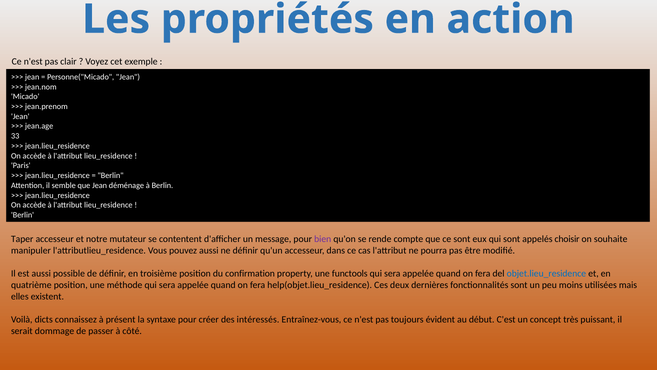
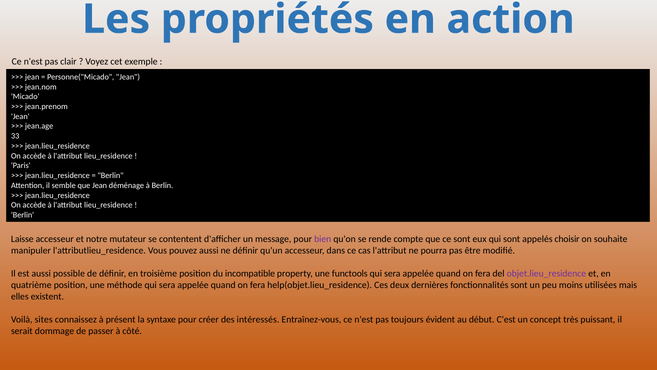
Taper: Taper -> Laisse (22, 239)
confirmation: confirmation -> incompatible (250, 273)
objet.lieu_residence colour: blue -> purple (546, 273)
dicts: dicts -> sites (44, 319)
